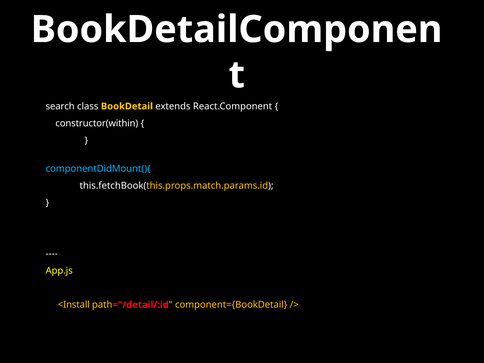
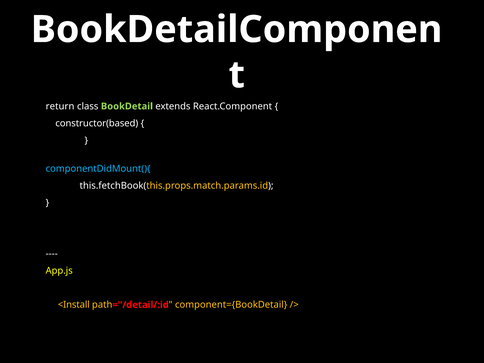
search: search -> return (60, 106)
BookDetail colour: yellow -> light green (127, 106)
constructor(within: constructor(within -> constructor(based (97, 123)
